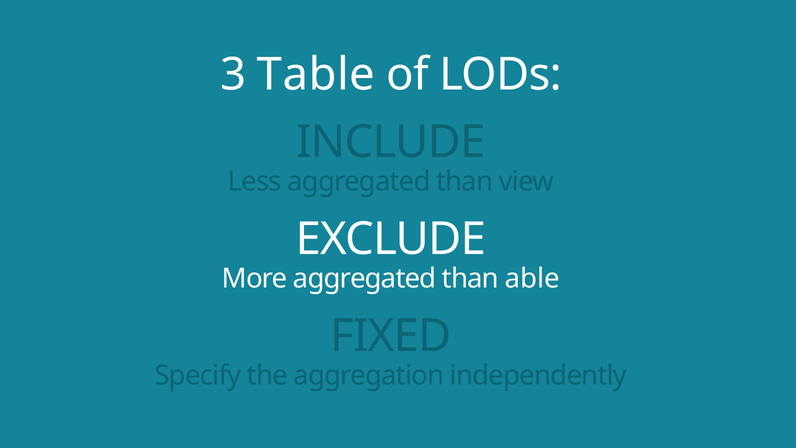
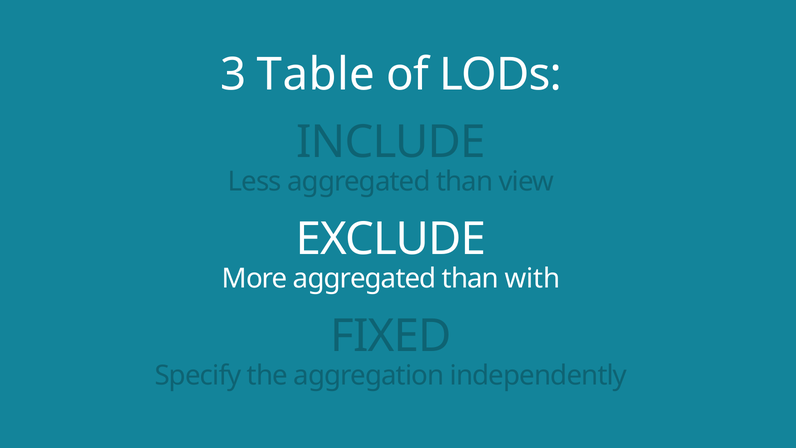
able: able -> with (532, 279)
